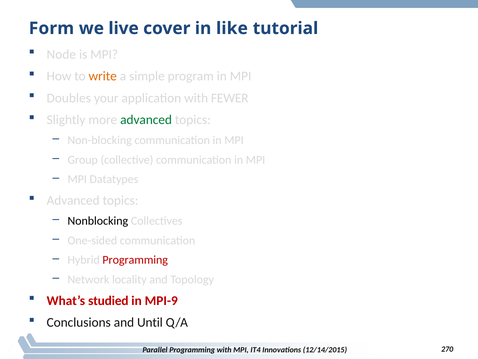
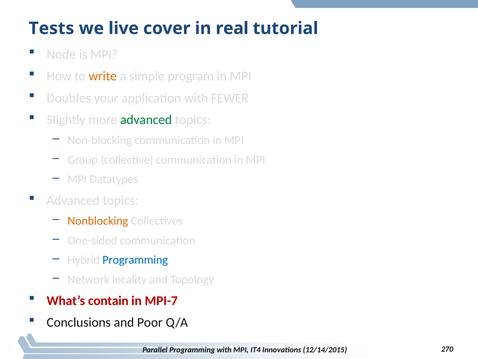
Form: Form -> Tests (51, 28)
like: like -> real (232, 28)
Nonblocking colour: black -> orange (98, 220)
Programming colour: red -> blue (135, 260)
studied: studied -> contain (108, 300)
MPI-9: MPI-9 -> MPI-7 (161, 300)
Until: Until -> Poor (150, 322)
